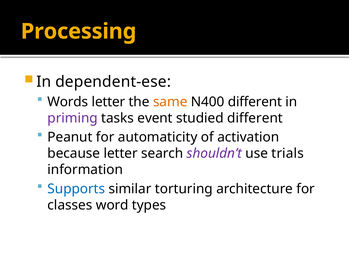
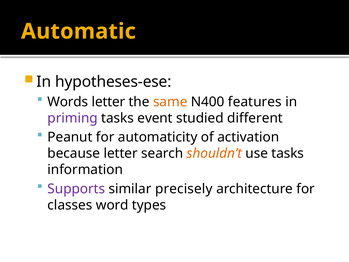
Processing: Processing -> Automatic (78, 31)
dependent-ese: dependent-ese -> hypotheses-ese (113, 82)
N400 different: different -> features (255, 102)
shouldn’t colour: purple -> orange (214, 153)
use trials: trials -> tasks (288, 153)
Supports colour: blue -> purple (76, 189)
torturing: torturing -> precisely (184, 189)
